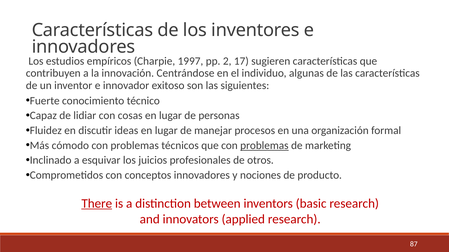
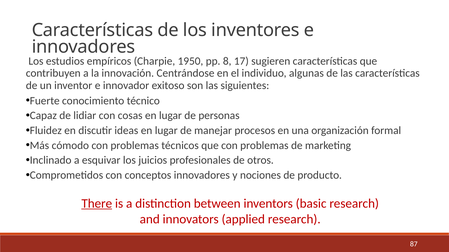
1997: 1997 -> 1950 (190, 61)
2: 2 -> 8 (227, 61)
problemas underline: present -> none (264, 146)
